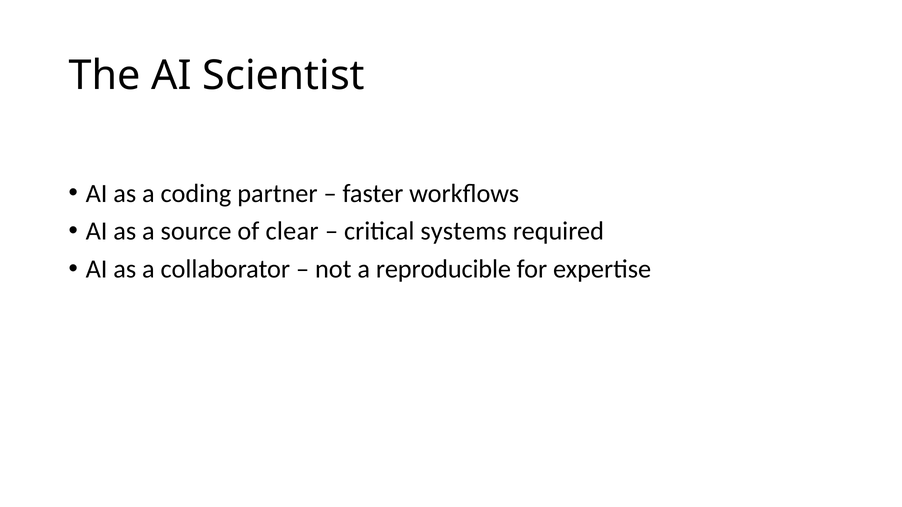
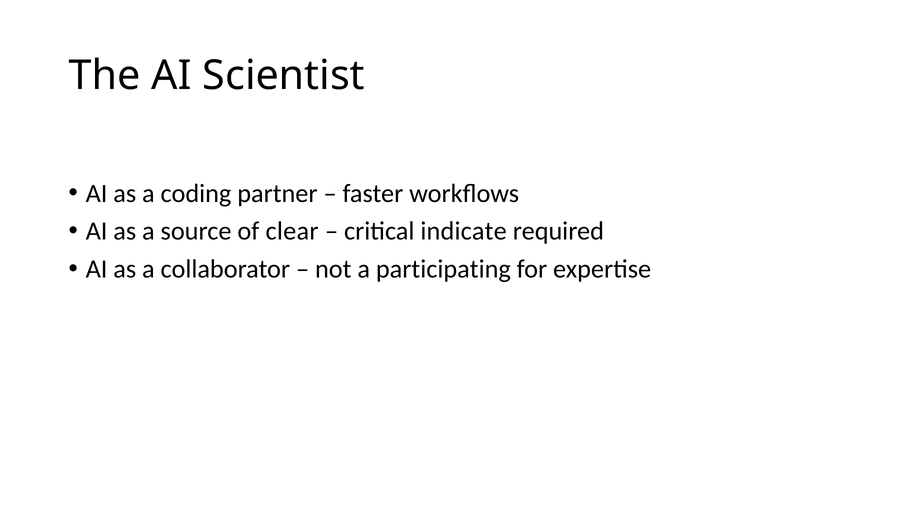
systems: systems -> indicate (464, 231)
reproducible: reproducible -> participating (443, 269)
